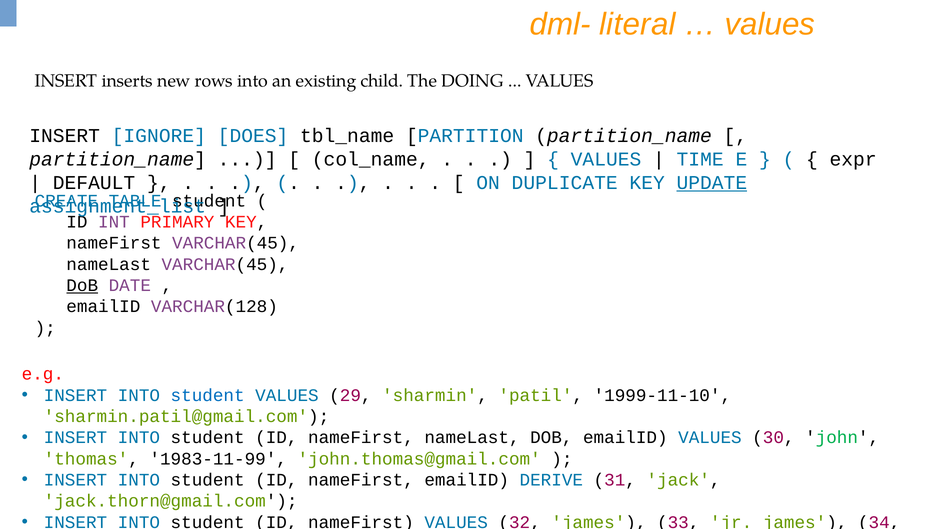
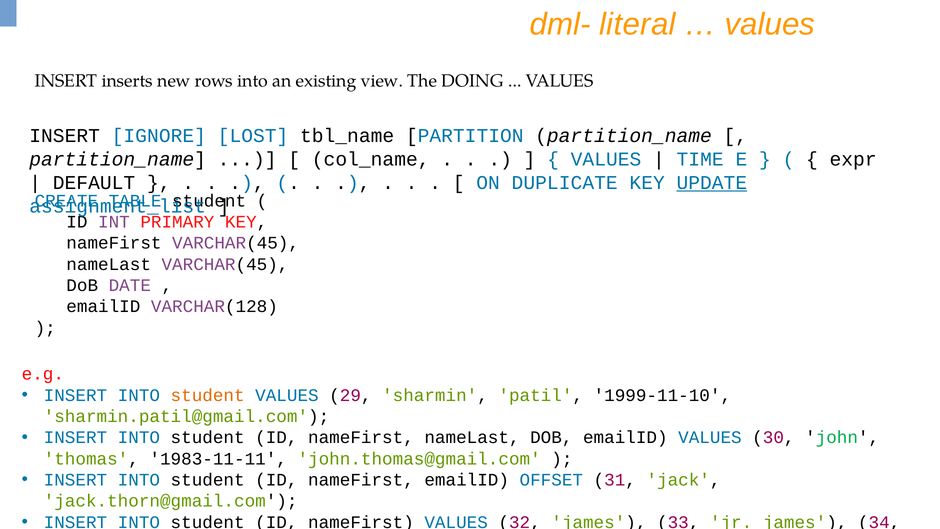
child: child -> view (382, 81)
DOES: DOES -> LOST (253, 136)
DoB underline: present -> none (82, 285)
student colour: blue -> orange (208, 395)
1983-11-99: 1983-11-99 -> 1983-11-11 (218, 459)
DERIVE: DERIVE -> OFFSET (551, 480)
